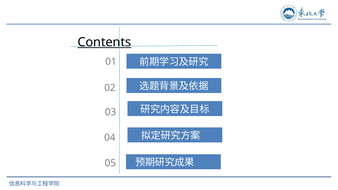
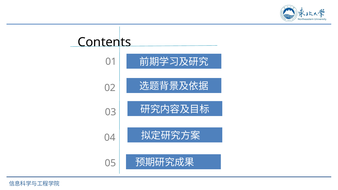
Contents underline: present -> none (104, 42)
